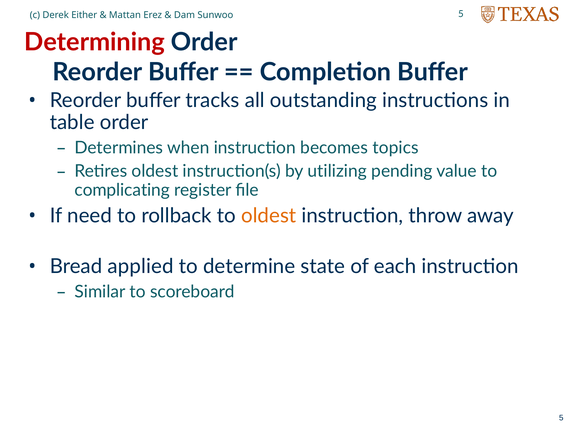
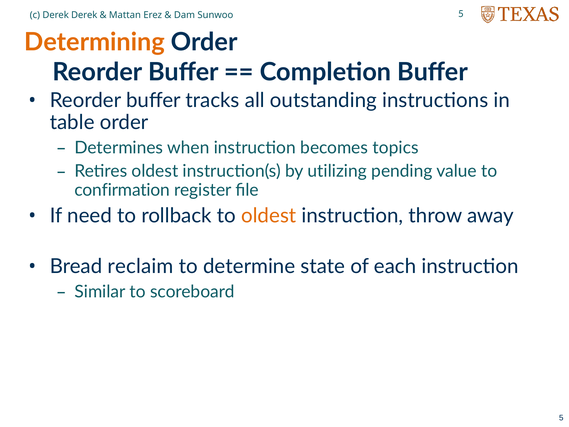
Derek Either: Either -> Derek (84, 15)
Determining colour: red -> orange (94, 42)
complicating: complicating -> confirmation (122, 190)
applied: applied -> reclaim (141, 266)
